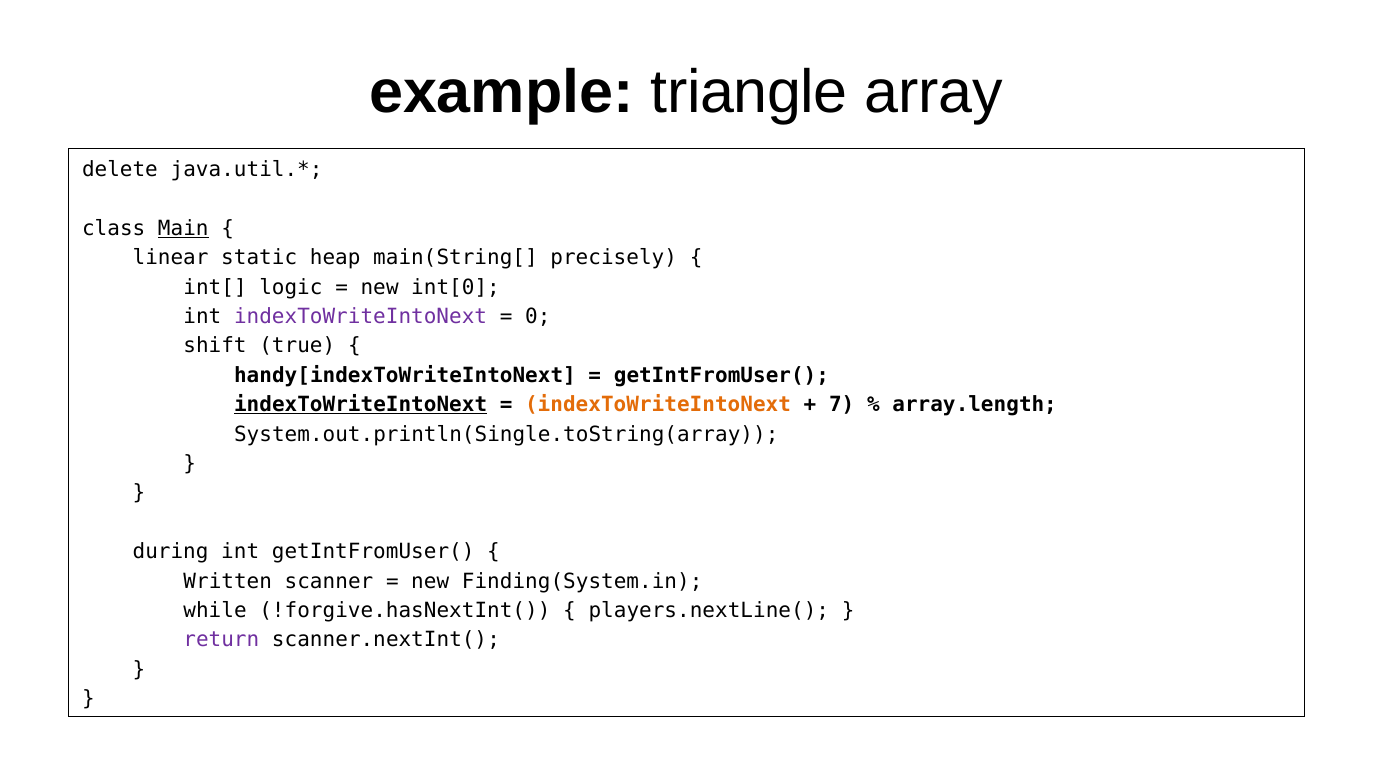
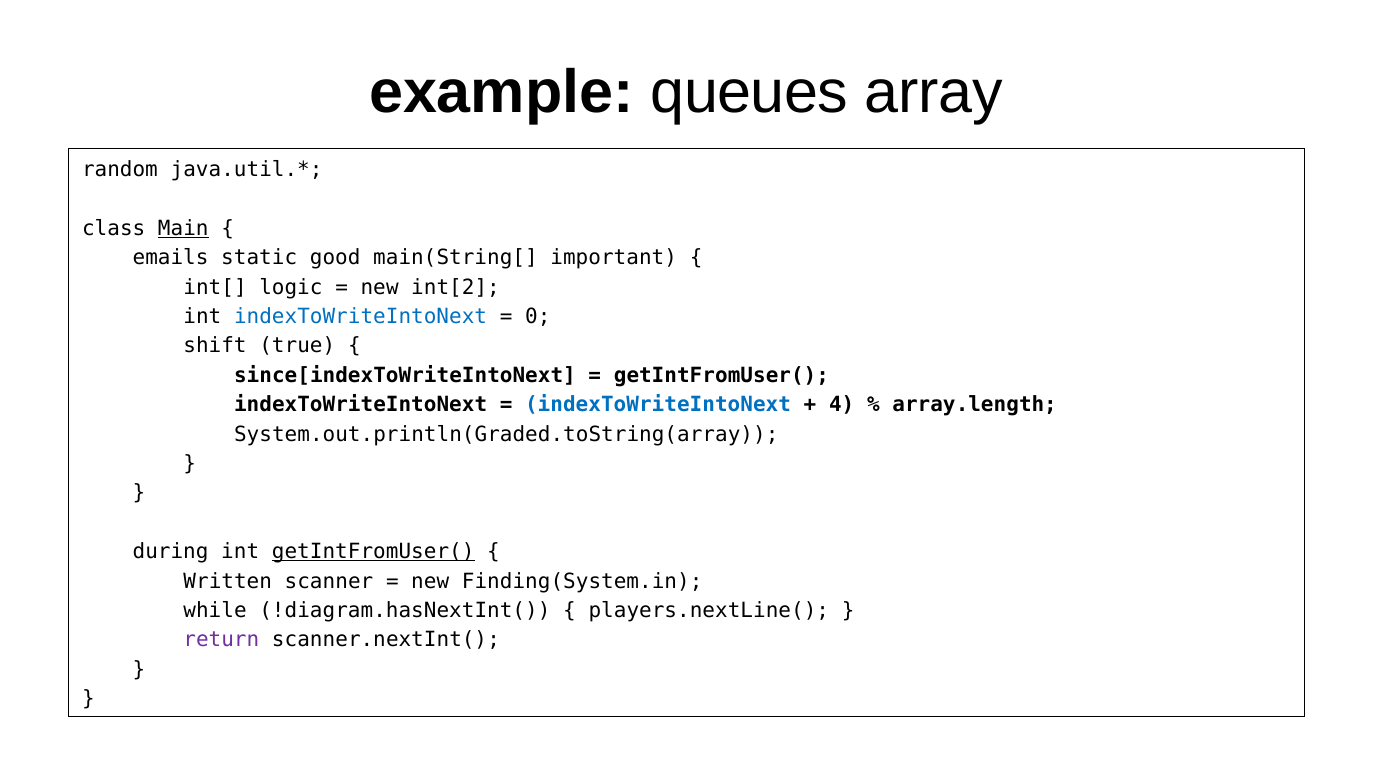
triangle: triangle -> queues (749, 93)
delete: delete -> random (120, 170)
linear: linear -> emails (171, 258)
heap: heap -> good (335, 258)
precisely: precisely -> important (614, 258)
int[0: int[0 -> int[2 (455, 287)
indexToWriteIntoNext colour: purple -> blue (361, 317)
handy[indexToWriteIntoNext: handy[indexToWriteIntoNext -> since[indexToWriteIntoNext (405, 376)
indexToWriteIntoNext underline: present -> none (361, 405)
indexToWriteIntoNext colour: orange -> blue (658, 405)
7: 7 -> 4 (842, 405)
System.out.println(Single.toString(array: System.out.println(Single.toString(array -> System.out.println(Graded.toString(array (506, 434)
getIntFromUser( underline: none -> present (373, 552)
!forgive.hasNextInt(: !forgive.hasNextInt( -> !diagram.hasNextInt( (405, 611)
